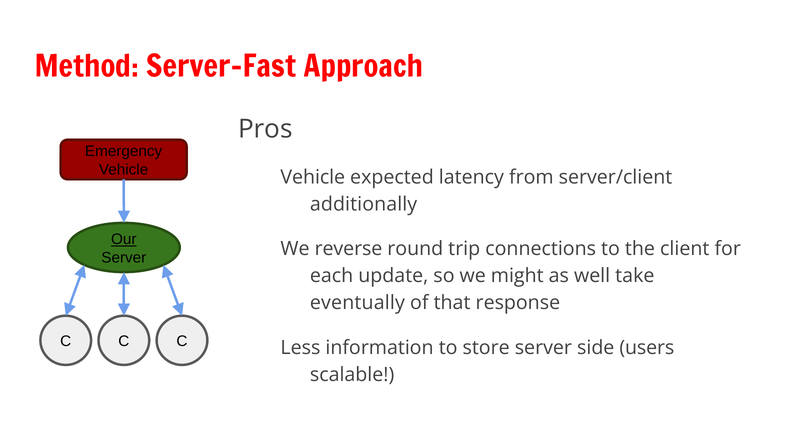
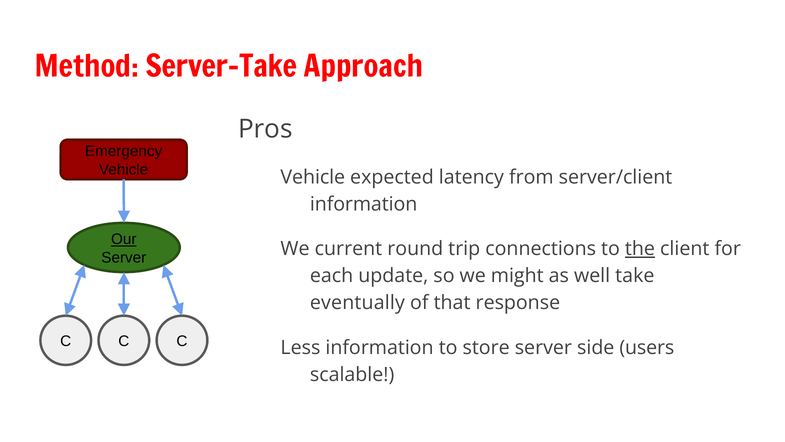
Server-Fast: Server-Fast -> Server-Take (222, 67)
additionally: additionally -> information (364, 204)
reverse: reverse -> current (348, 249)
the underline: none -> present (640, 249)
